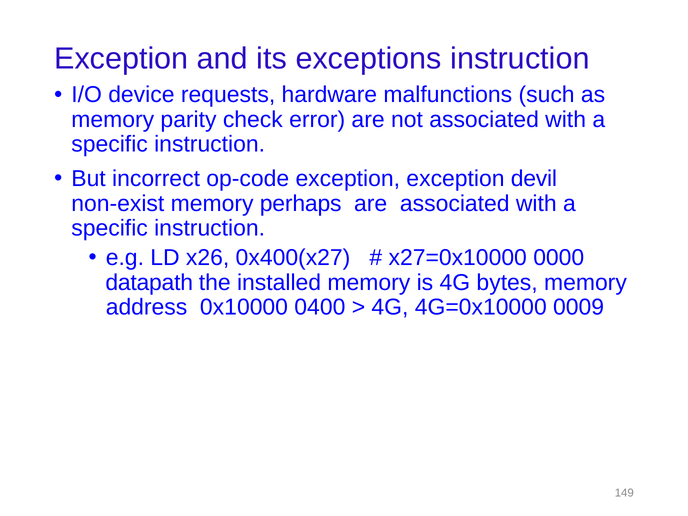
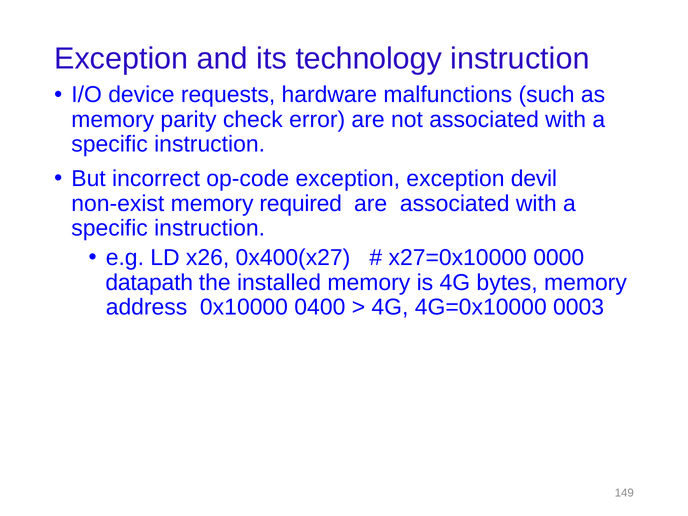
exceptions: exceptions -> technology (369, 59)
perhaps: perhaps -> required (301, 203)
0009: 0009 -> 0003 (579, 307)
